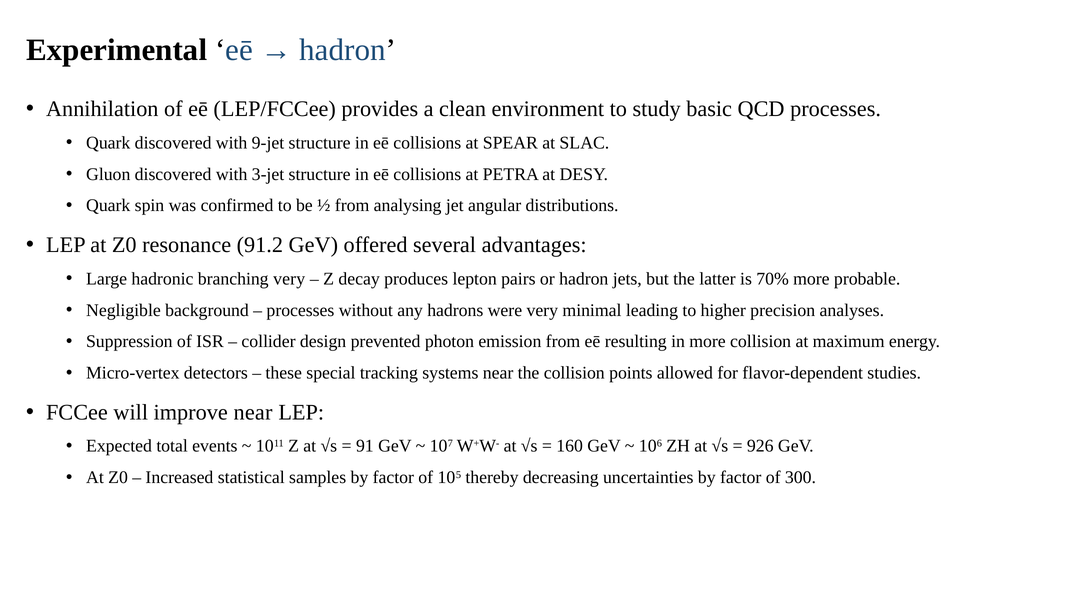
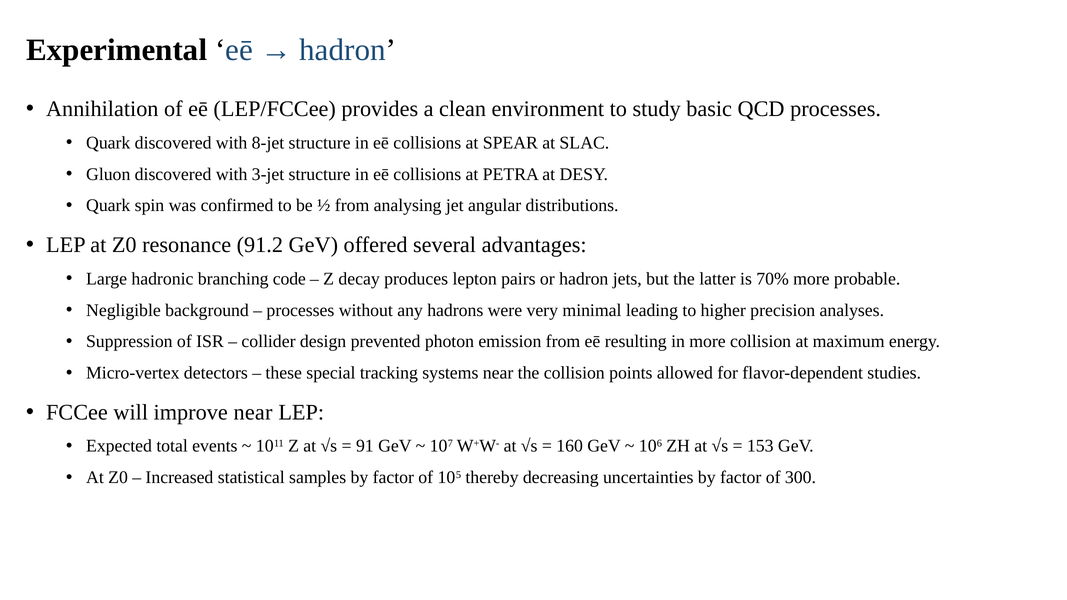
9-jet: 9-jet -> 8-jet (268, 143)
branching very: very -> code (289, 279)
926: 926 -> 153 (760, 446)
